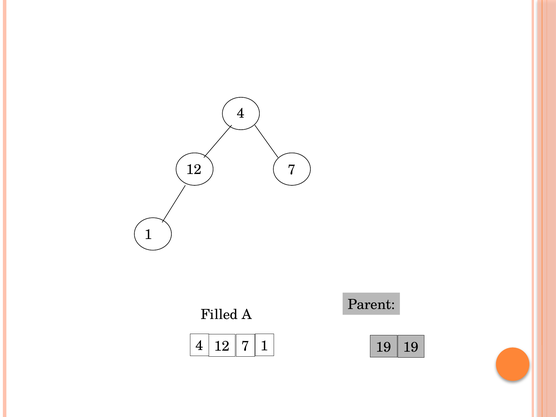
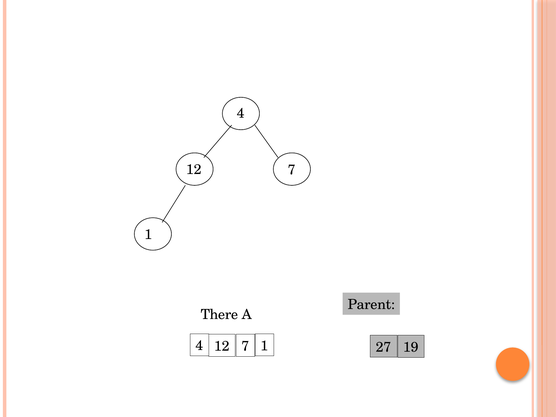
Filled: Filled -> There (219, 315)
12 19: 19 -> 27 (383, 347)
